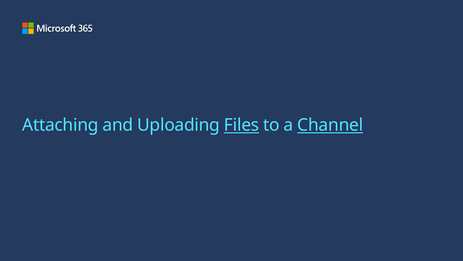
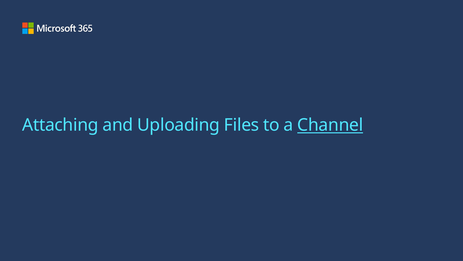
Files underline: present -> none (242, 125)
